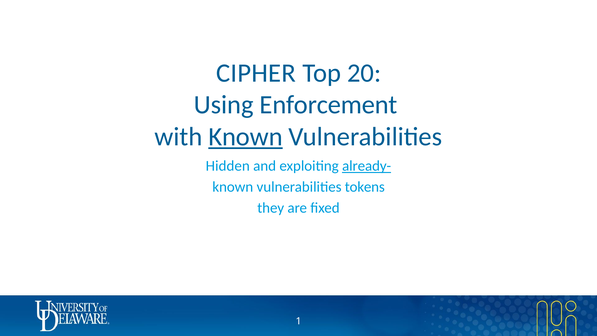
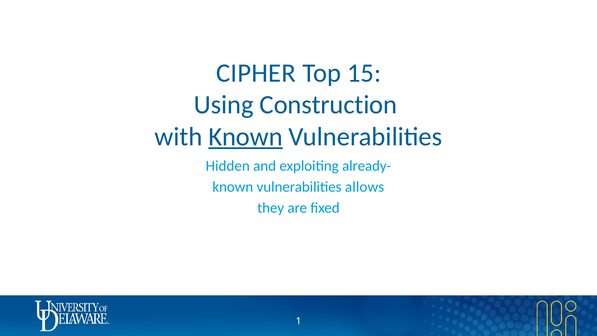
20: 20 -> 15 (364, 73)
Enforcement: Enforcement -> Construction (328, 105)
already- underline: present -> none (367, 166)
tokens: tokens -> allows (365, 187)
